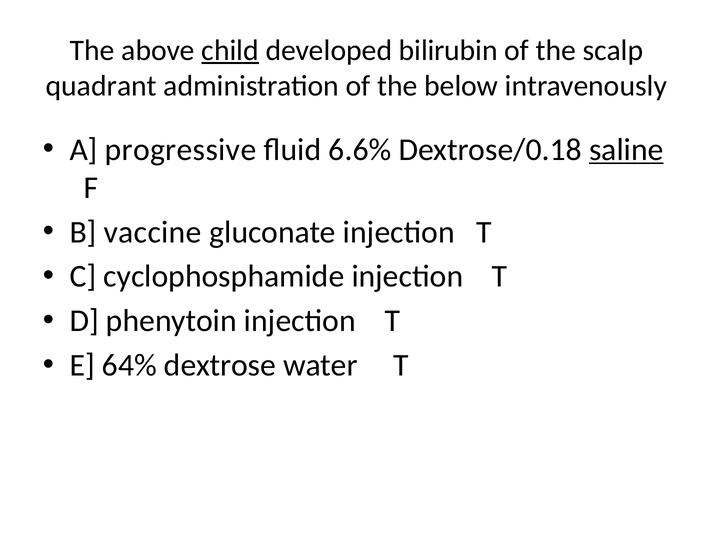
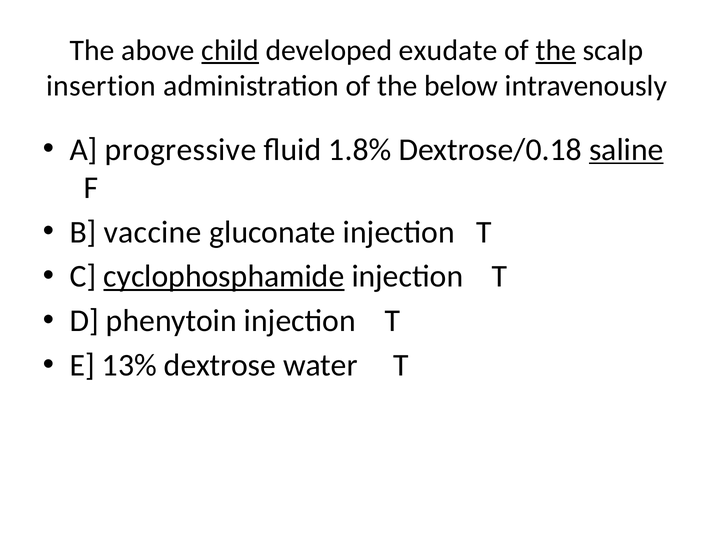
bilirubin: bilirubin -> exudate (448, 50)
the underline: none -> present (556, 50)
quadrant: quadrant -> insertion (101, 86)
6.6%: 6.6% -> 1.8% (360, 150)
cyclophosphamide underline: none -> present (224, 277)
64%: 64% -> 13% (129, 366)
